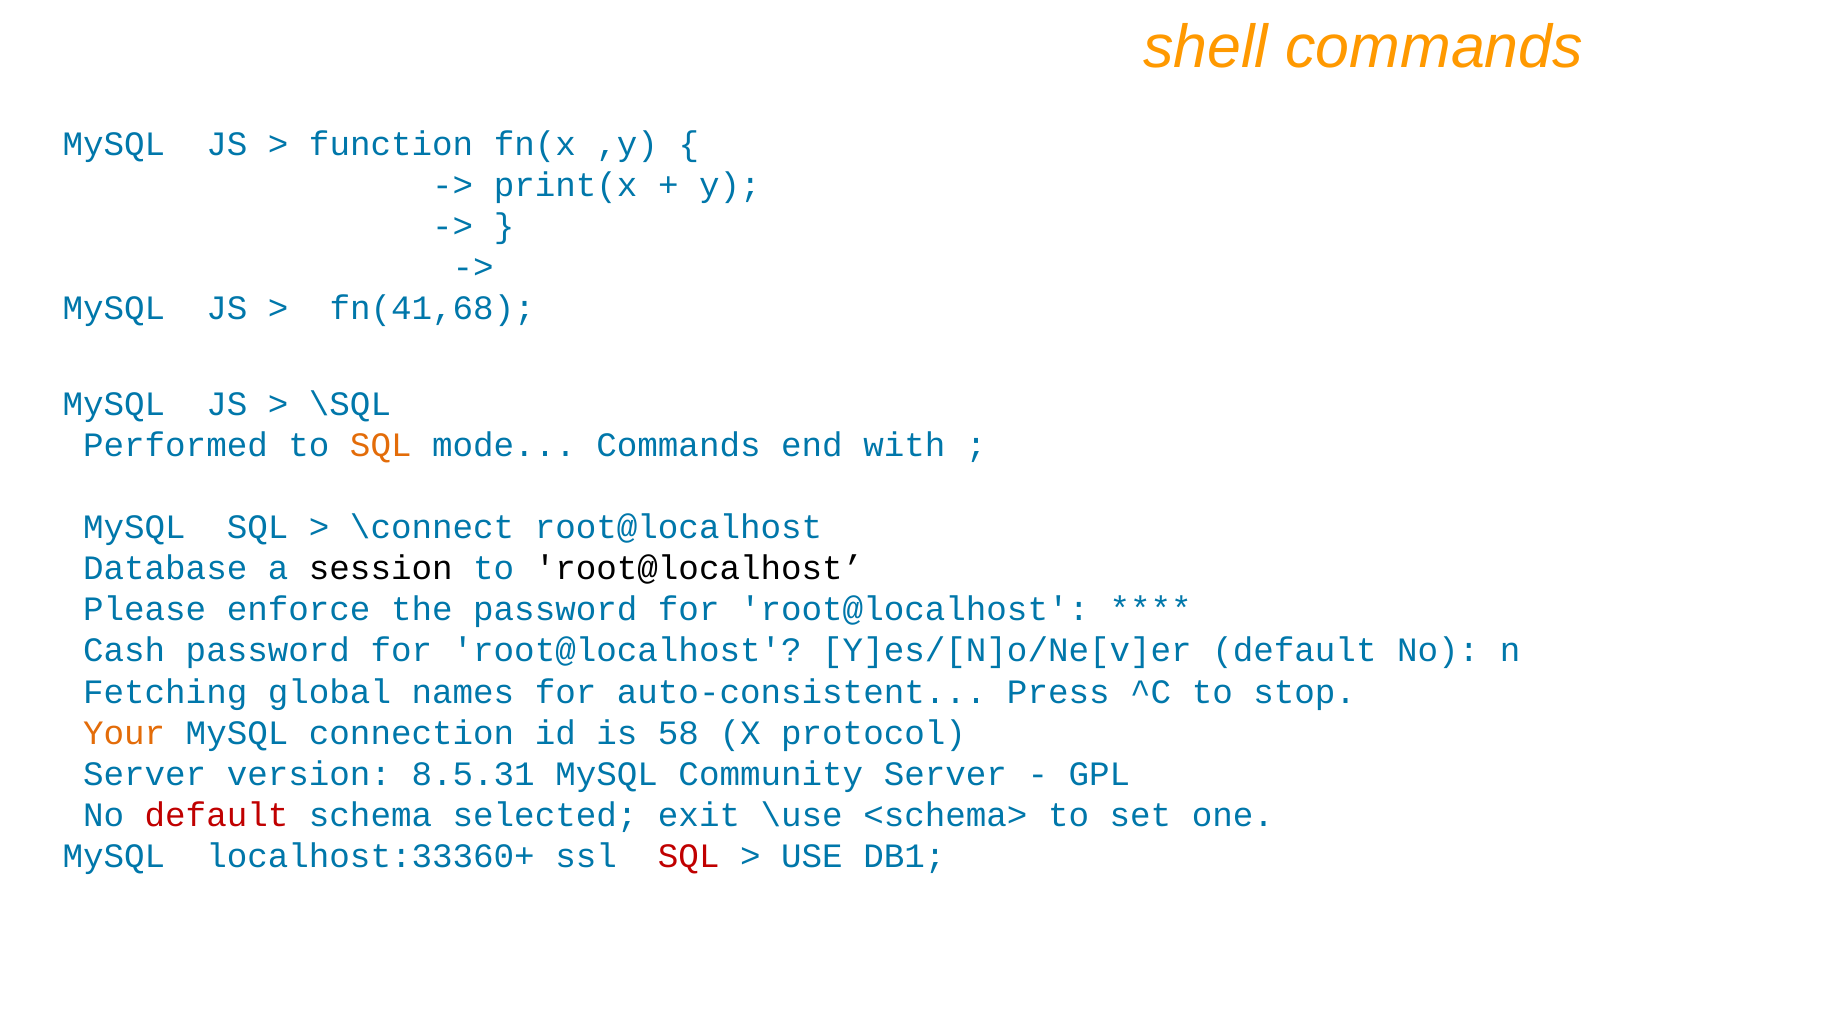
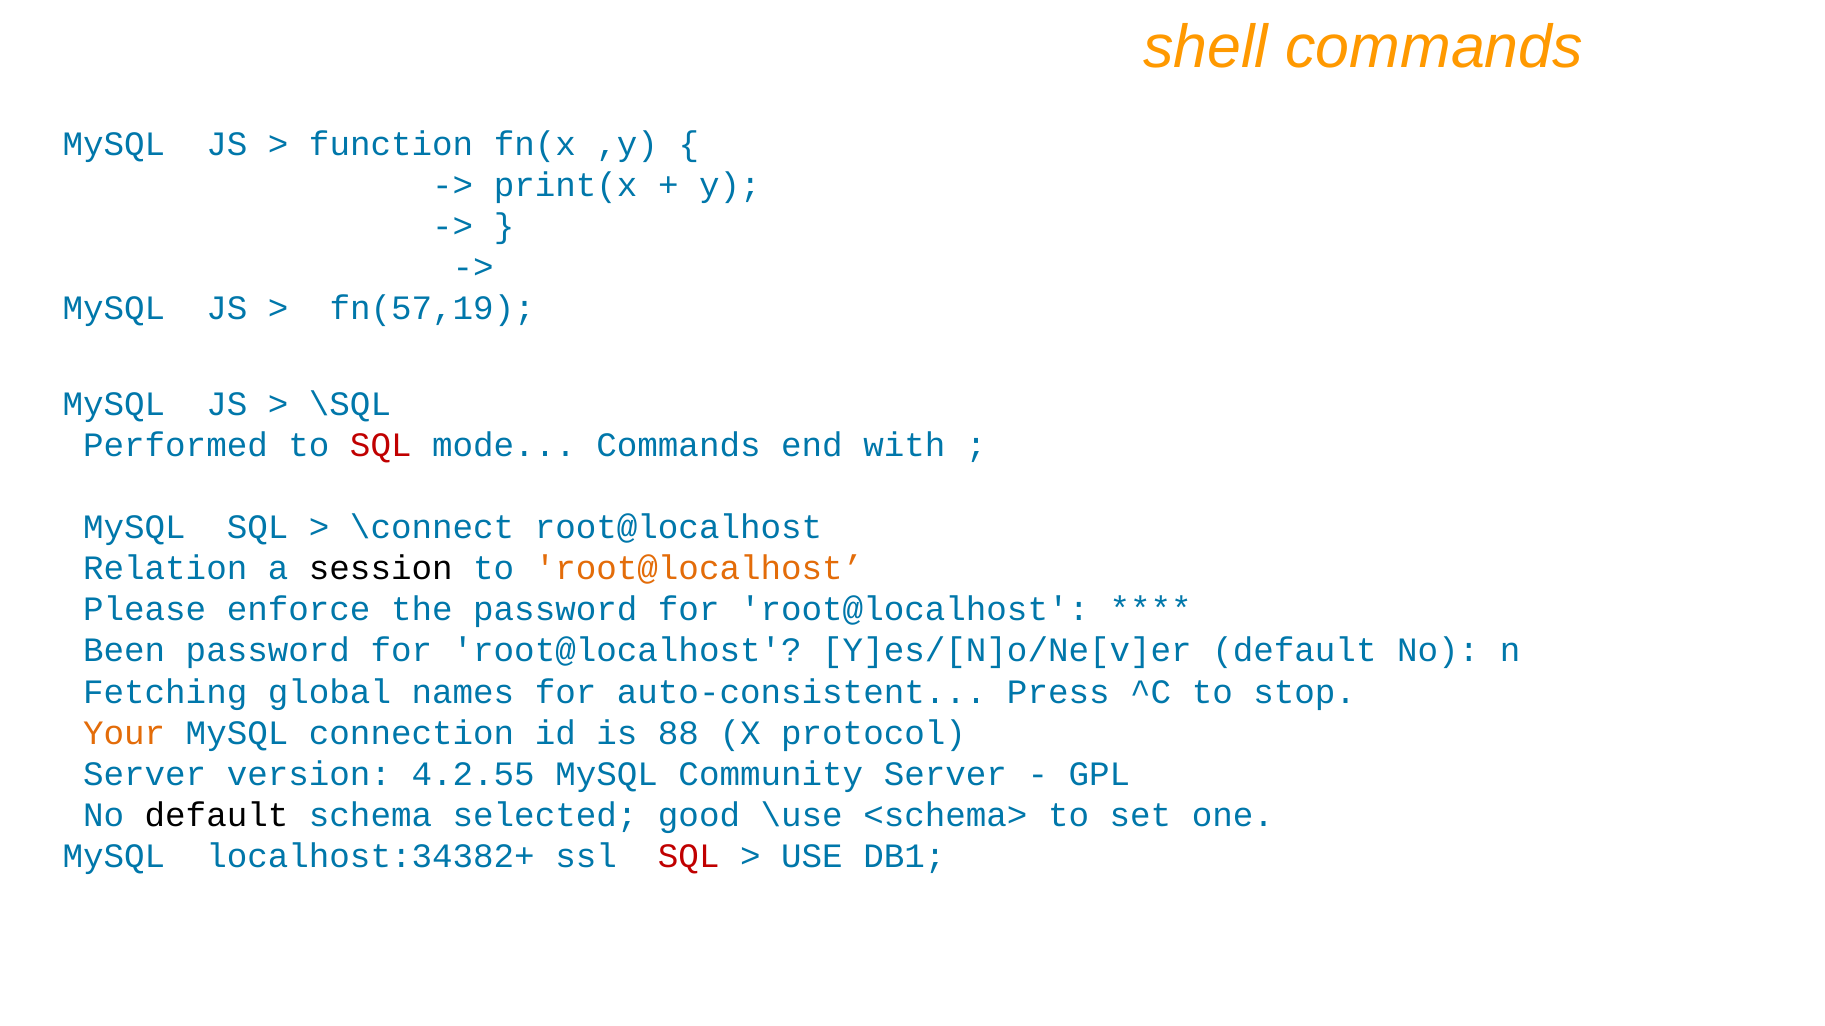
fn(41,68: fn(41,68 -> fn(57,19 (432, 308)
SQL colour: orange -> red (381, 446)
Database: Database -> Relation (165, 569)
root@localhost colour: black -> orange (699, 569)
Cash: Cash -> Been (124, 651)
58: 58 -> 88 (678, 733)
8.5.31: 8.5.31 -> 4.2.55 (473, 774)
default colour: red -> black (217, 815)
exit: exit -> good (699, 815)
localhost:33360+: localhost:33360+ -> localhost:34382+ (371, 856)
